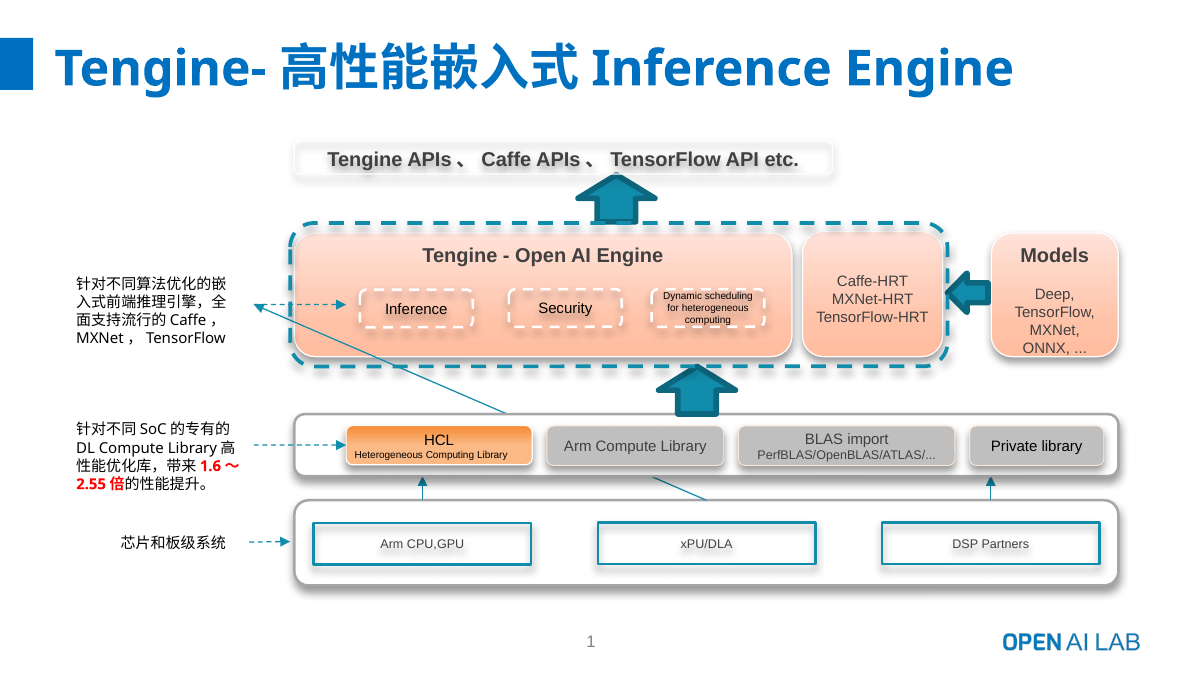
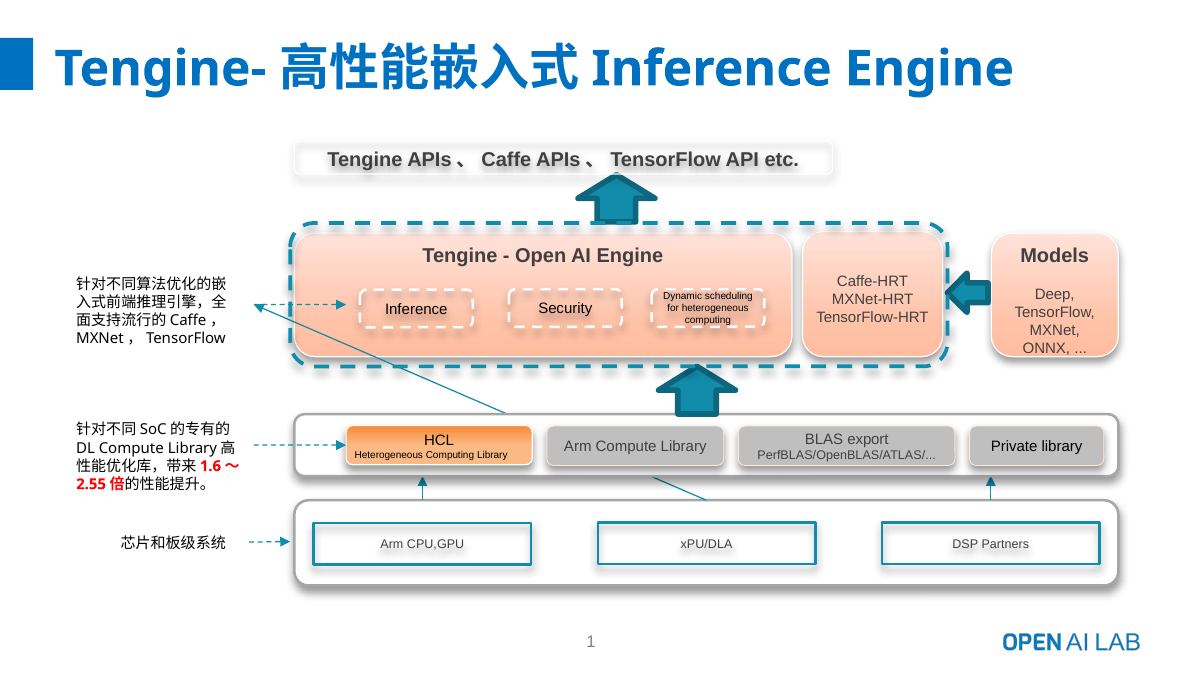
import: import -> export (868, 439)
